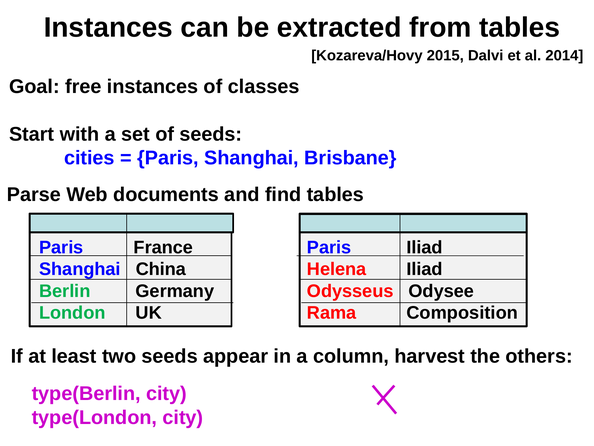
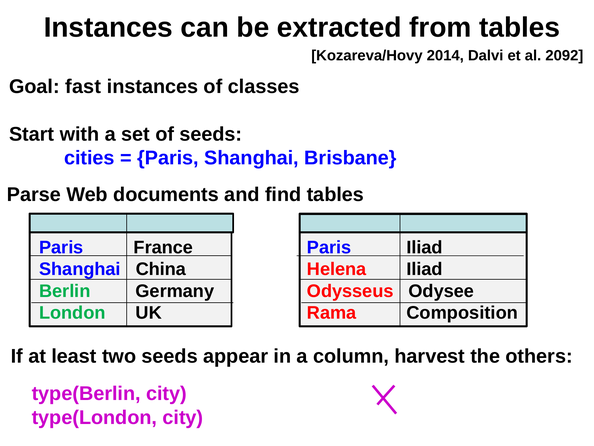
2015: 2015 -> 2014 (445, 56)
2014: 2014 -> 2092 (564, 56)
free: free -> fast (83, 87)
